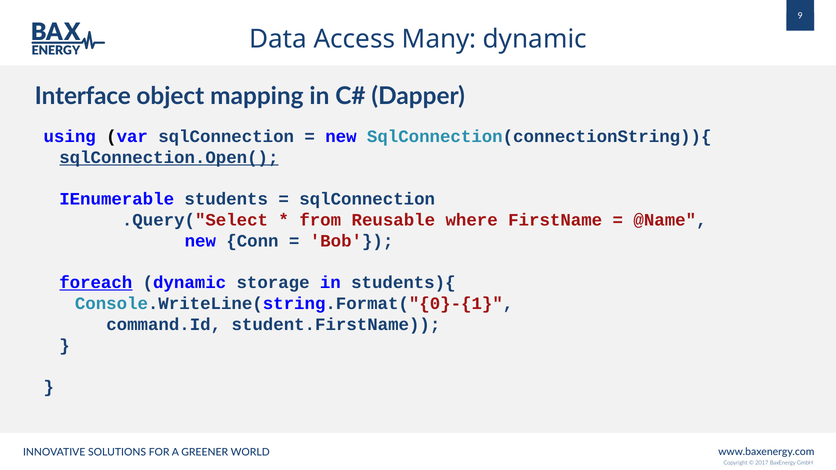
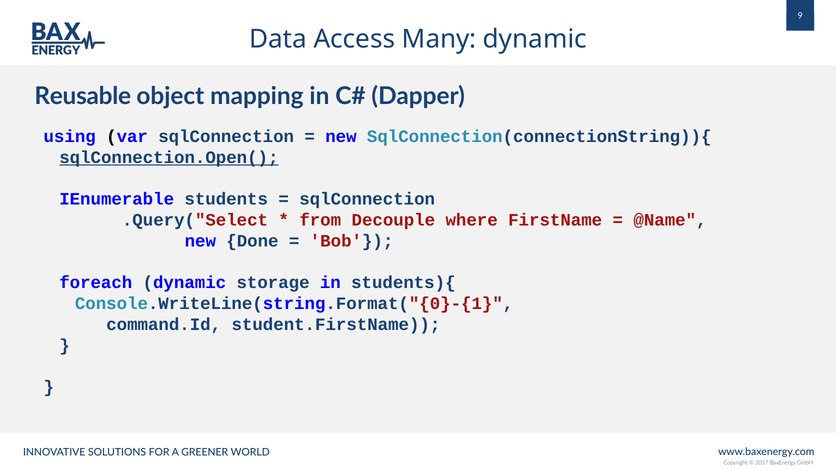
Interface: Interface -> Reusable (83, 96)
Reusable: Reusable -> Decouple (393, 220)
Conn: Conn -> Done (252, 241)
foreach underline: present -> none (96, 283)
